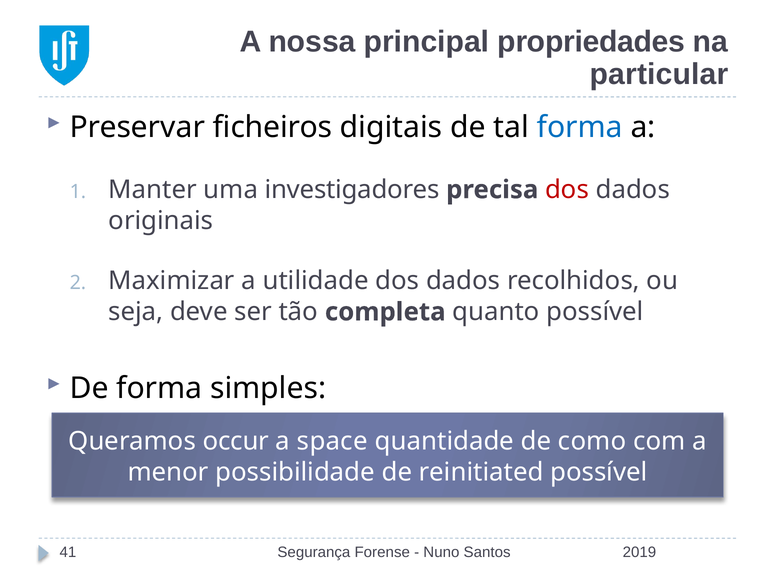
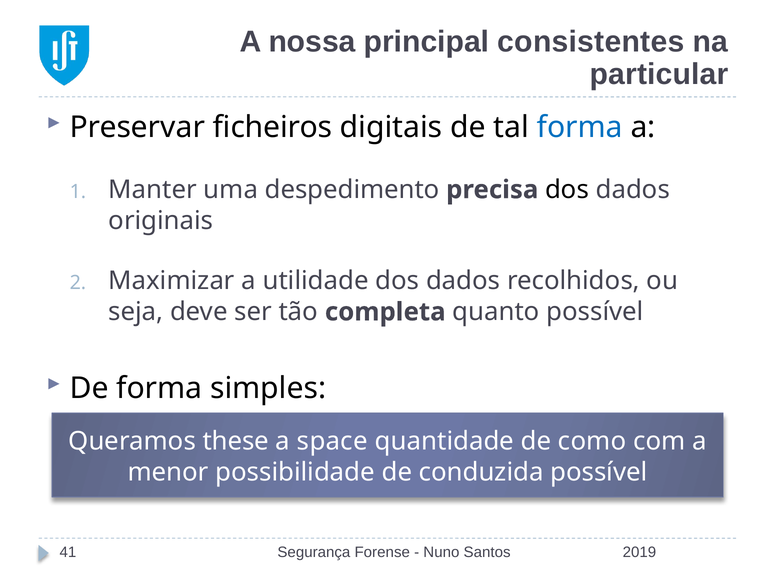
propriedades: propriedades -> consistentes (591, 42)
investigadores: investigadores -> despedimento (352, 190)
dos colour: red -> black (567, 190)
occur: occur -> these (236, 442)
reinitiated: reinitiated -> conduzida (481, 473)
